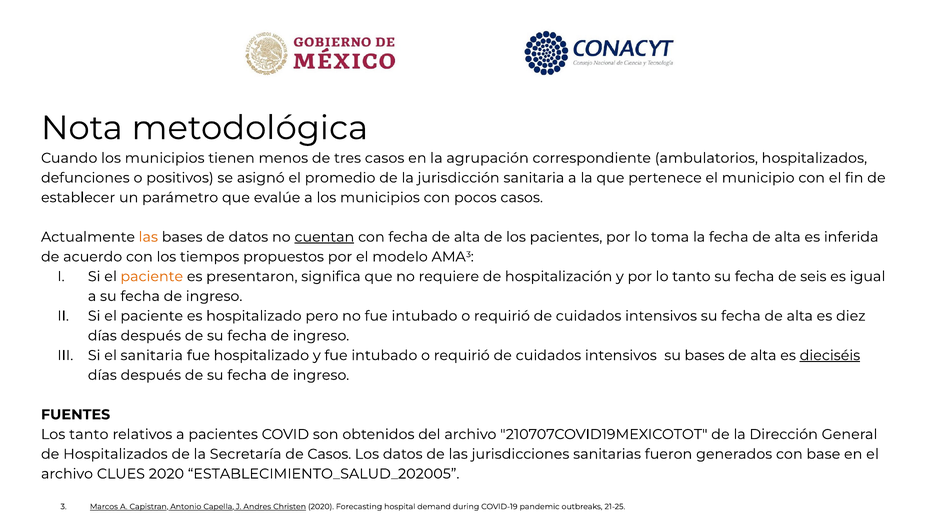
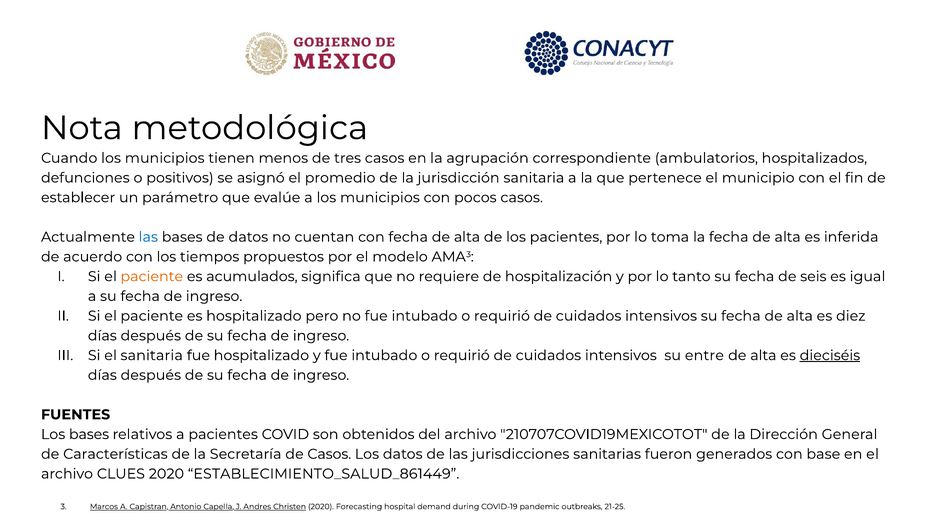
las colour: orange -> blue (148, 237)
cuentan underline: present -> none (324, 237)
presentaron: presentaron -> acumulados (252, 277)
su bases: bases -> entre (704, 355)
Los tanto: tanto -> bases (89, 434)
de Hospitalizados: Hospitalizados -> Características (115, 454)
ESTABLECIMIENTO_SALUD_202005: ESTABLECIMIENTO_SALUD_202005 -> ESTABLECIMIENTO_SALUD_861449 (324, 474)
